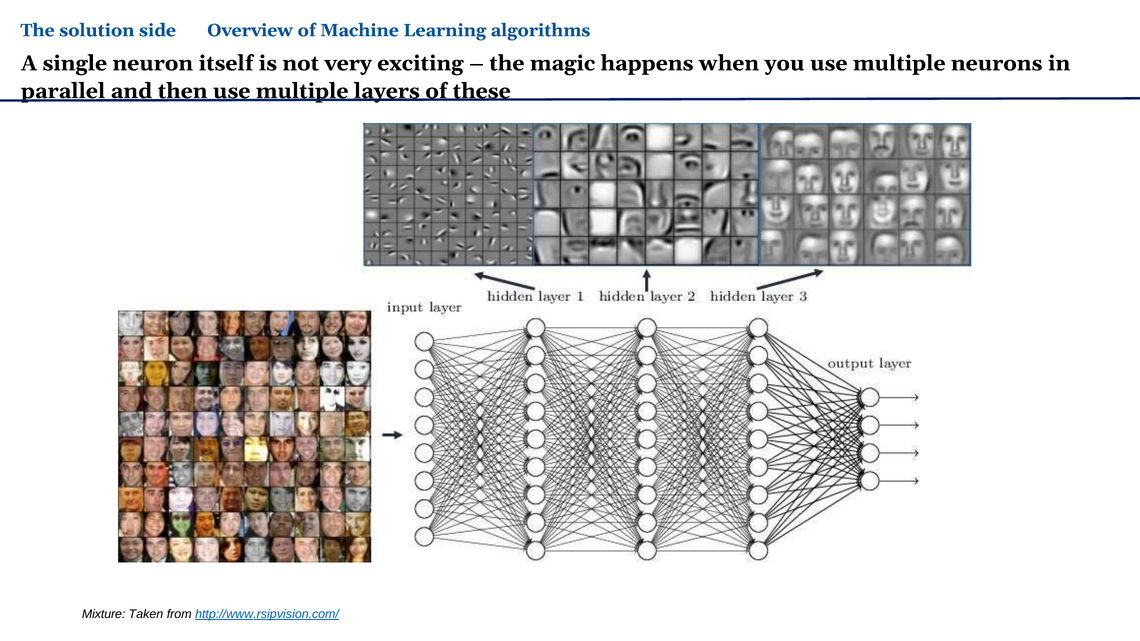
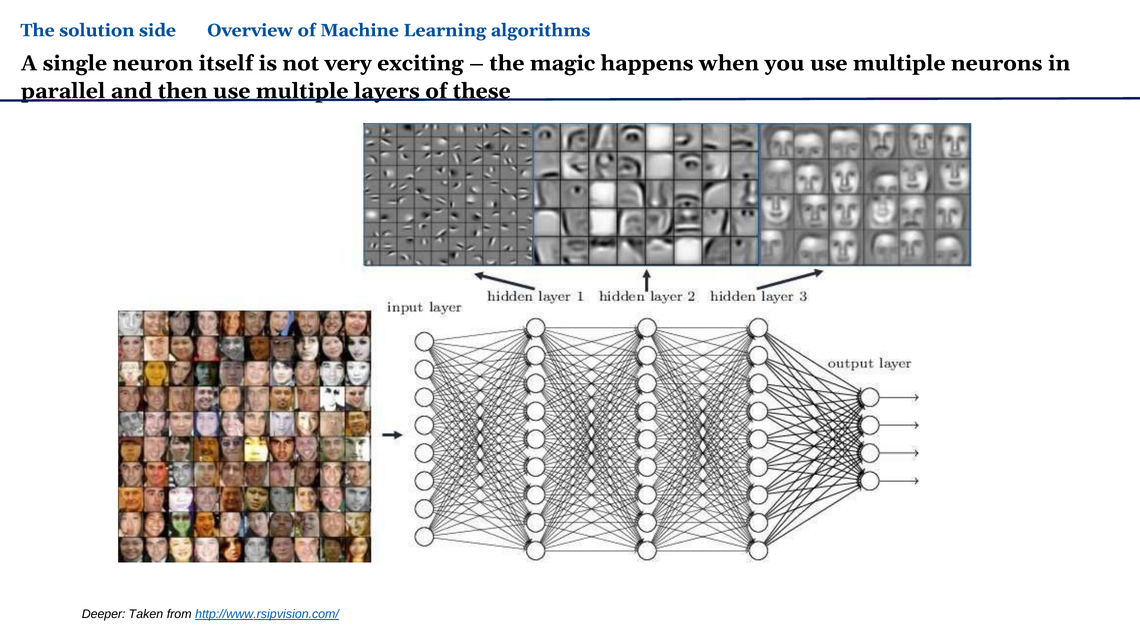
Mixture: Mixture -> Deeper (104, 614)
